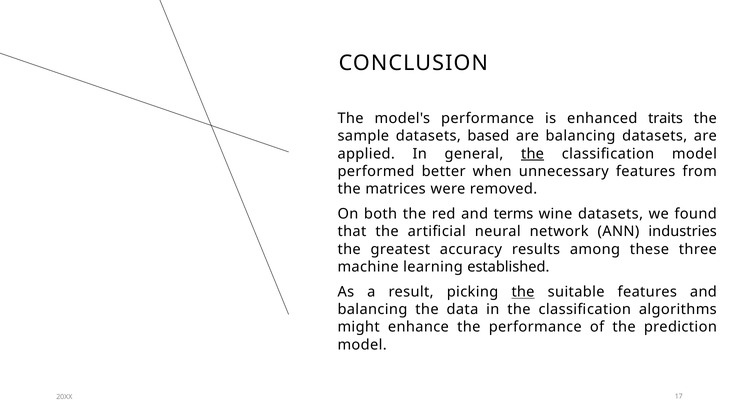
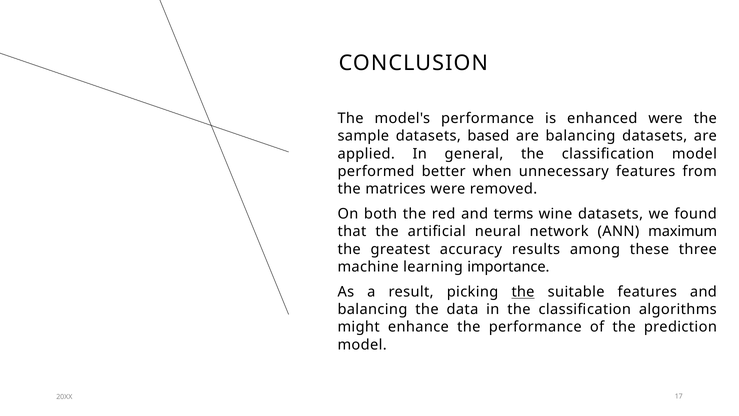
enhanced traits: traits -> were (665, 118)
the underline: present -> none (533, 154)
industries: industries -> maximum (683, 231)
established: established -> importance (508, 267)
